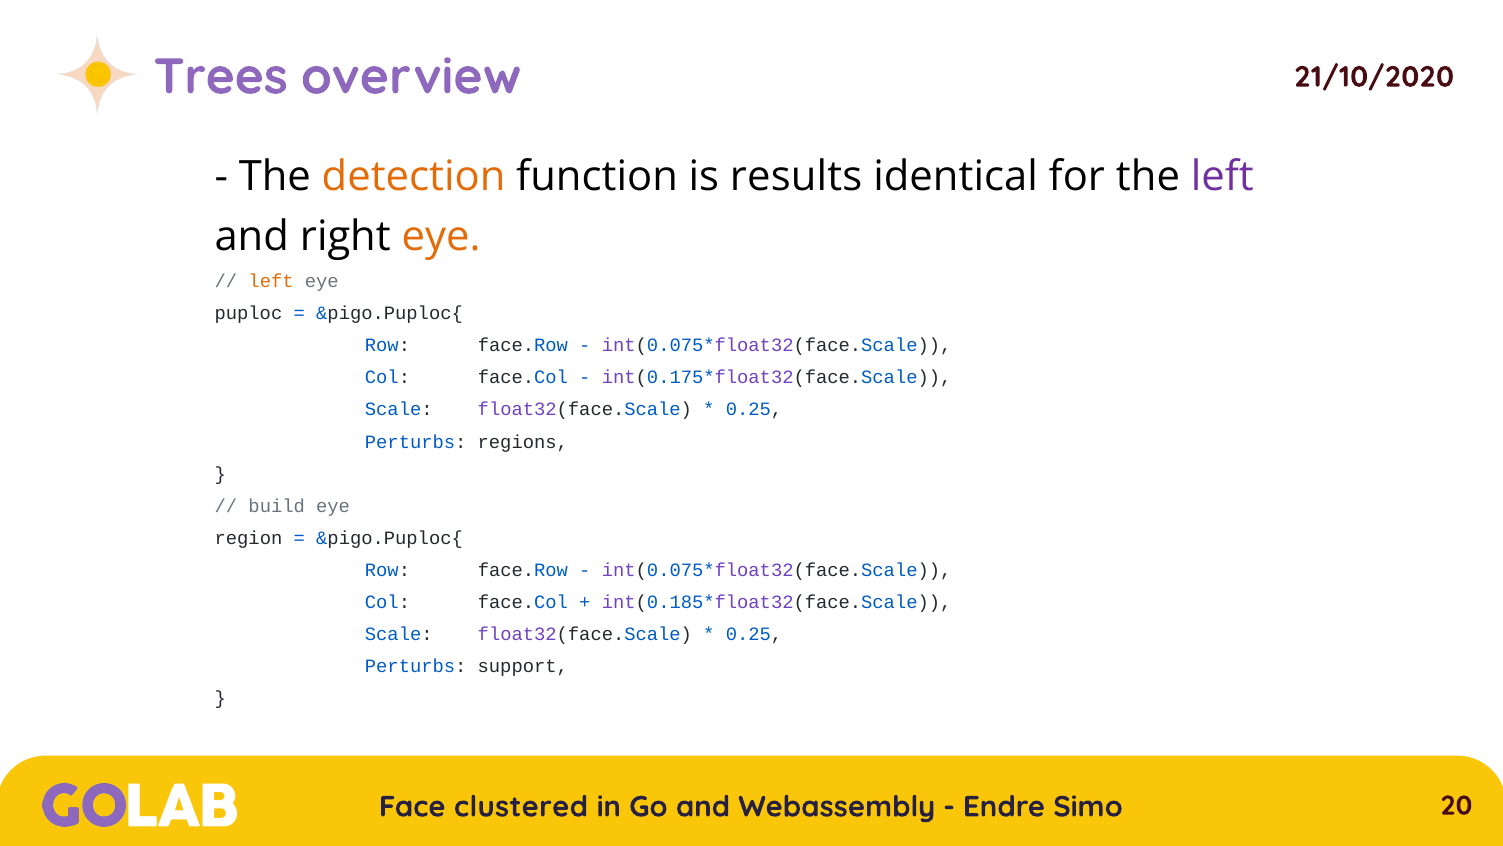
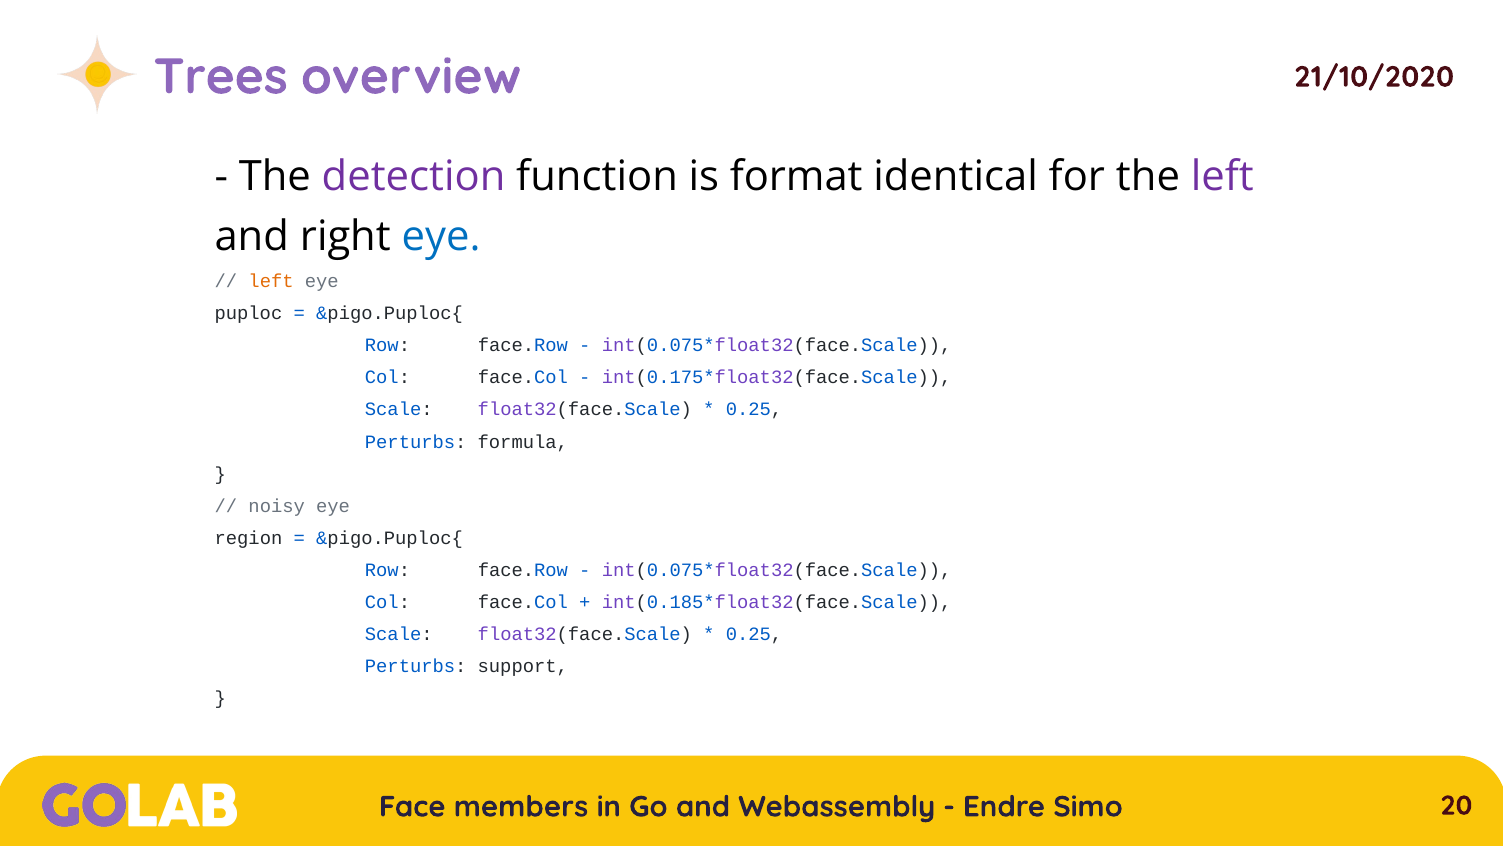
detection colour: orange -> purple (414, 177)
results: results -> format (796, 177)
eye colour: orange -> blue (441, 237)
regions: regions -> formula (523, 442)
build: build -> noisy (277, 506)
clustered: clustered -> members (521, 806)
